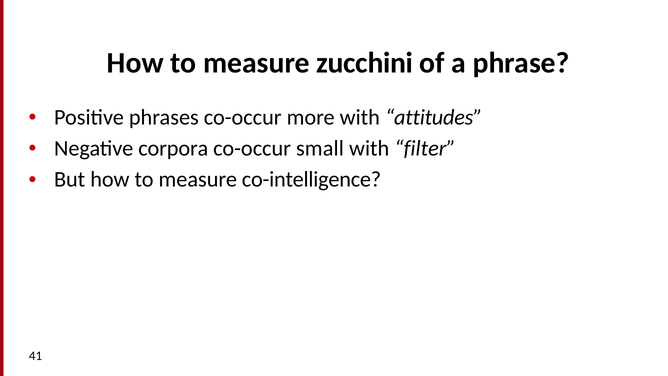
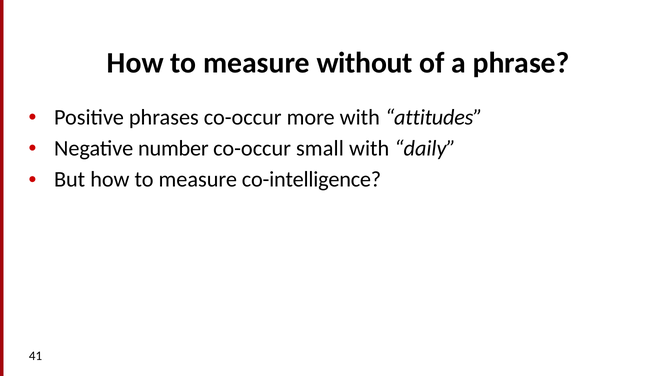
zucchini: zucchini -> without (365, 63)
corpora: corpora -> number (173, 148)
filter: filter -> daily (425, 148)
